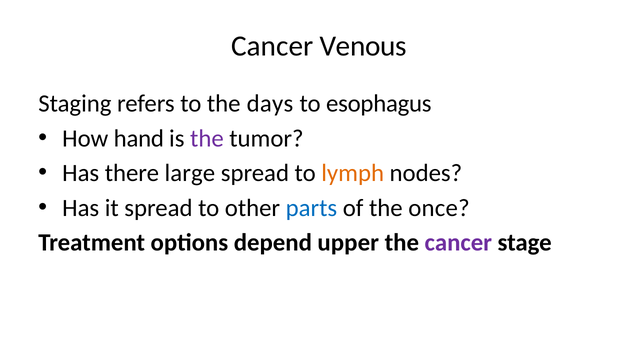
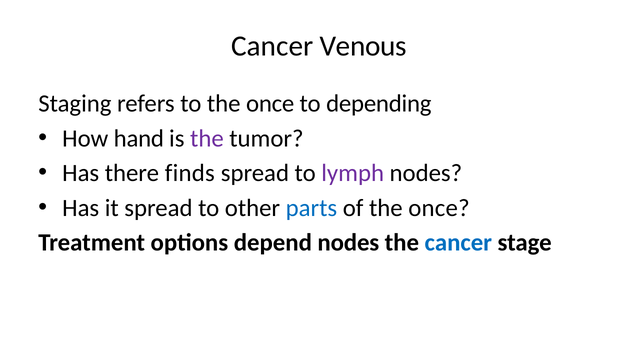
to the days: days -> once (270, 104)
esophagus: esophagus -> depending (379, 104)
large: large -> finds (190, 173)
lymph colour: orange -> purple (353, 173)
depend upper: upper -> nodes (348, 243)
cancer colour: purple -> blue (458, 243)
